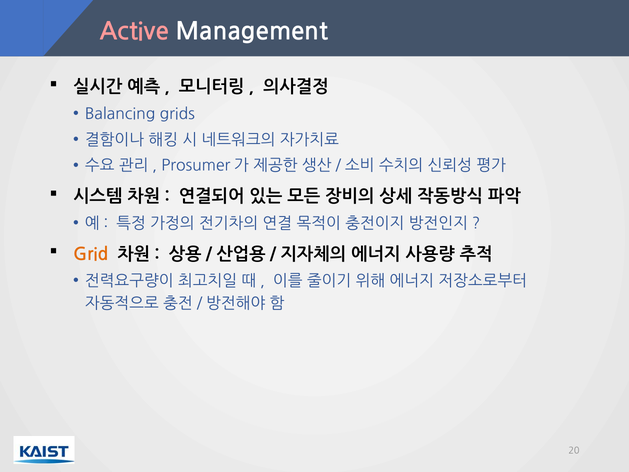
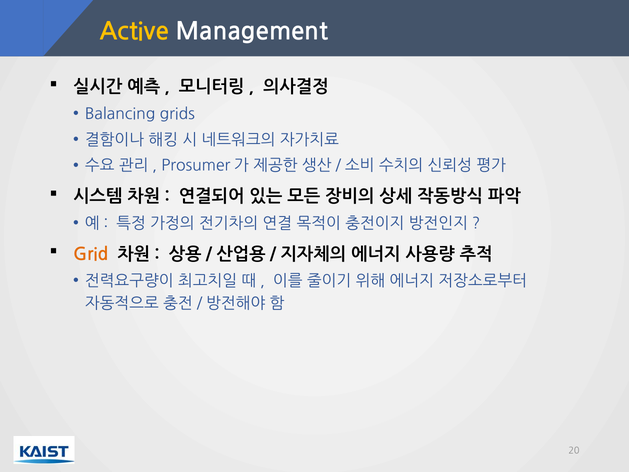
Active colour: pink -> yellow (134, 32)
